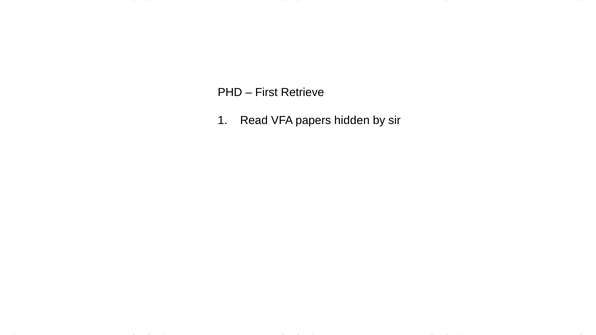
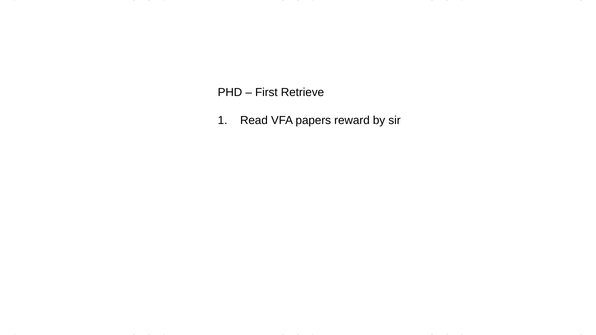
hidden: hidden -> reward (352, 120)
